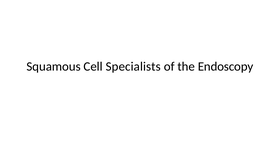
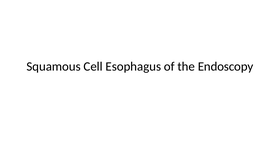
Specialists: Specialists -> Esophagus (133, 67)
